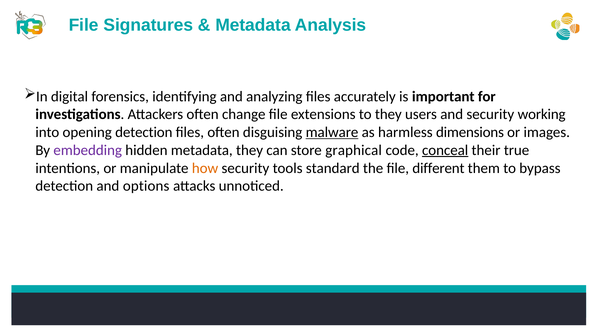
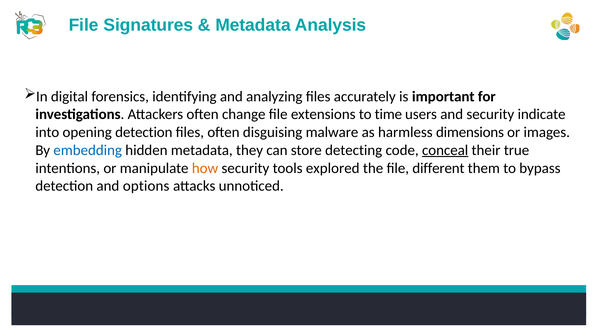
to they: they -> time (388, 114)
working: working -> indicate (542, 114)
malware underline: present -> none (332, 132)
embedding colour: purple -> blue (88, 150)
graphical: graphical -> detecting (354, 150)
standard: standard -> explored (333, 168)
